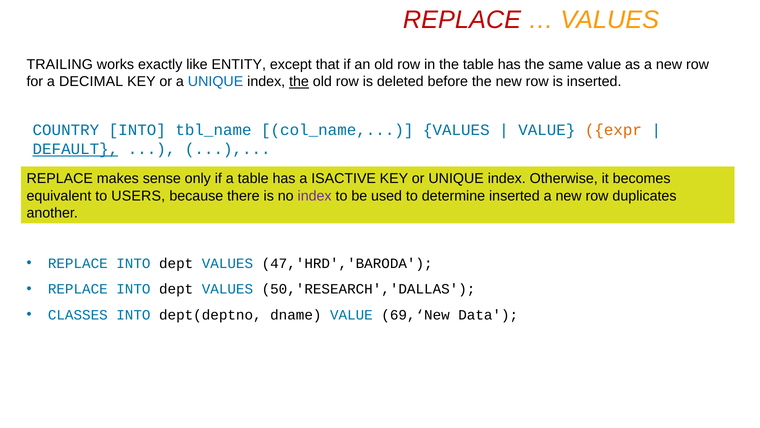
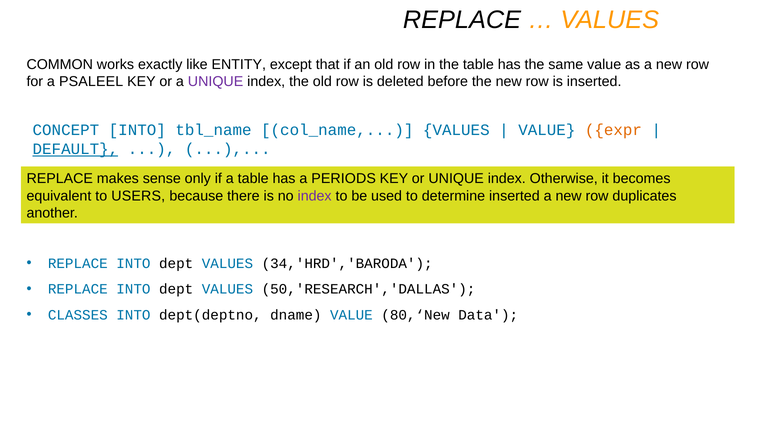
REPLACE colour: red -> black (462, 20)
TRAILING: TRAILING -> COMMON (60, 65)
DECIMAL: DECIMAL -> PSALEEL (91, 82)
UNIQUE colour: blue -> purple (216, 82)
the underline: present -> none (299, 82)
COUNTRY: COUNTRY -> CONCEPT (66, 130)
ISACTIVE: ISACTIVE -> PERIODS (344, 179)
47,'HRD','BARODA: 47,'HRD','BARODA -> 34,'HRD','BARODA (347, 263)
69,‘New: 69,‘New -> 80,‘New (416, 314)
